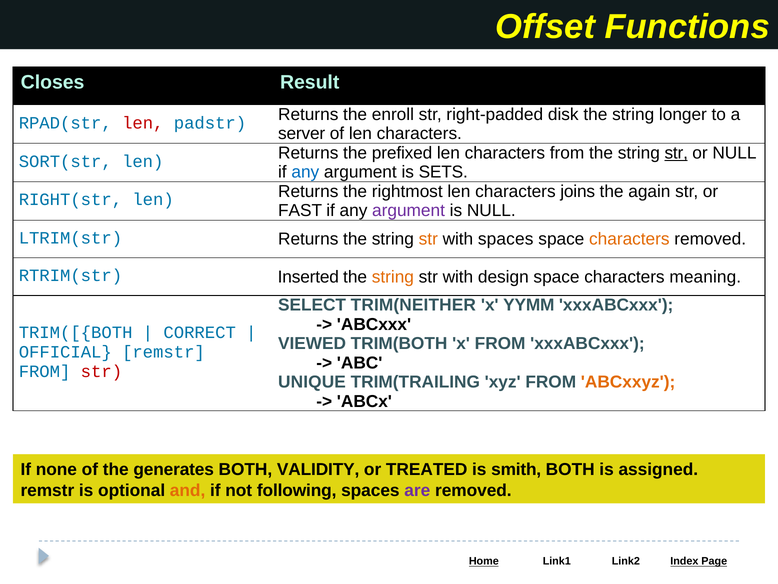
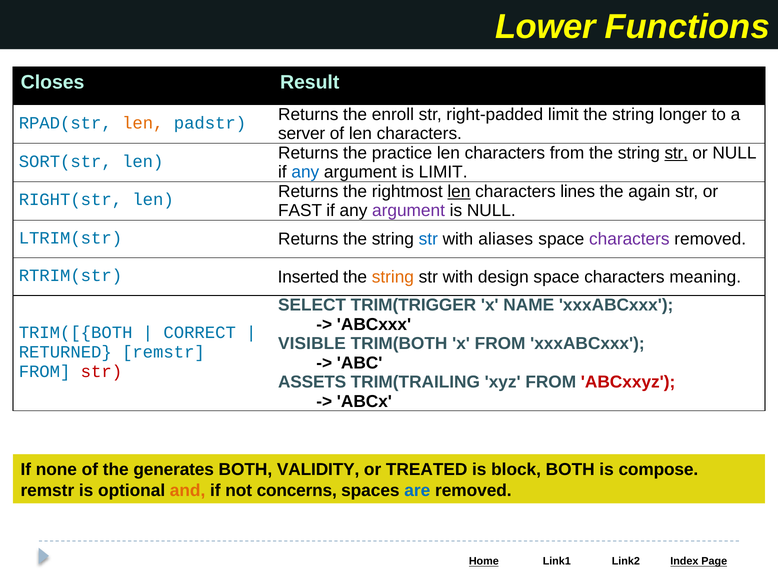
Offset: Offset -> Lower (545, 27)
right-padded disk: disk -> limit (563, 114)
len colour: red -> orange (143, 123)
prefixed: prefixed -> practice (402, 153)
is SETS: SETS -> LIMIT (443, 172)
len underline: none -> present (459, 191)
joins: joins -> lines (578, 191)
str colour: orange -> blue (428, 239)
with spaces: spaces -> aliases (506, 239)
characters colour: orange -> purple (629, 239)
TRIM(NEITHER: TRIM(NEITHER -> TRIM(TRIGGER (413, 305)
YYMM: YYMM -> NAME (529, 305)
VIEWED: VIEWED -> VISIBLE (312, 343)
OFFICIAL: OFFICIAL -> RETURNED (65, 352)
UNIQUE: UNIQUE -> ASSETS (312, 382)
ABCxxyz colour: orange -> red (628, 382)
smith: smith -> block (516, 469)
assigned: assigned -> compose (658, 469)
following: following -> concerns (297, 490)
are colour: purple -> blue (417, 490)
